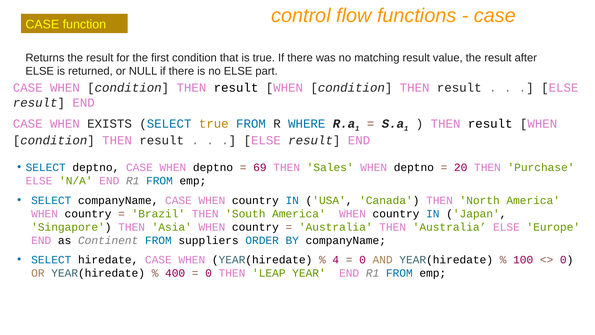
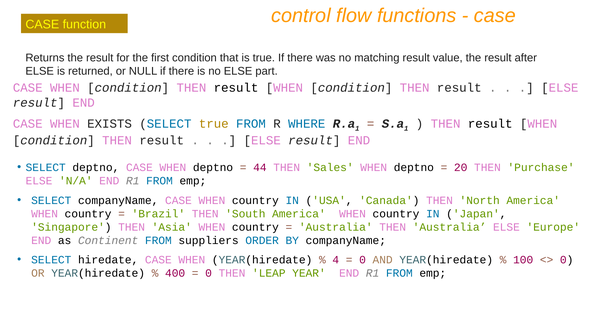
69: 69 -> 44 (260, 167)
